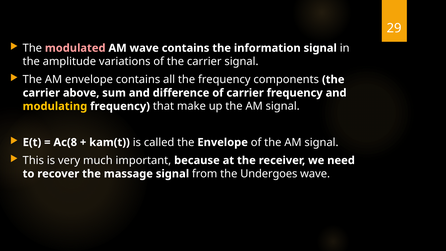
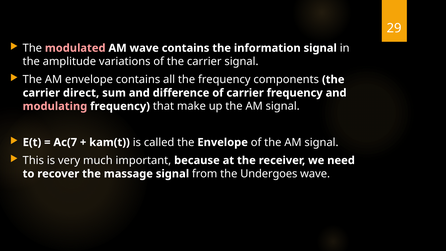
above: above -> direct (81, 93)
modulating colour: yellow -> pink (55, 106)
Ac(8: Ac(8 -> Ac(7 (65, 142)
